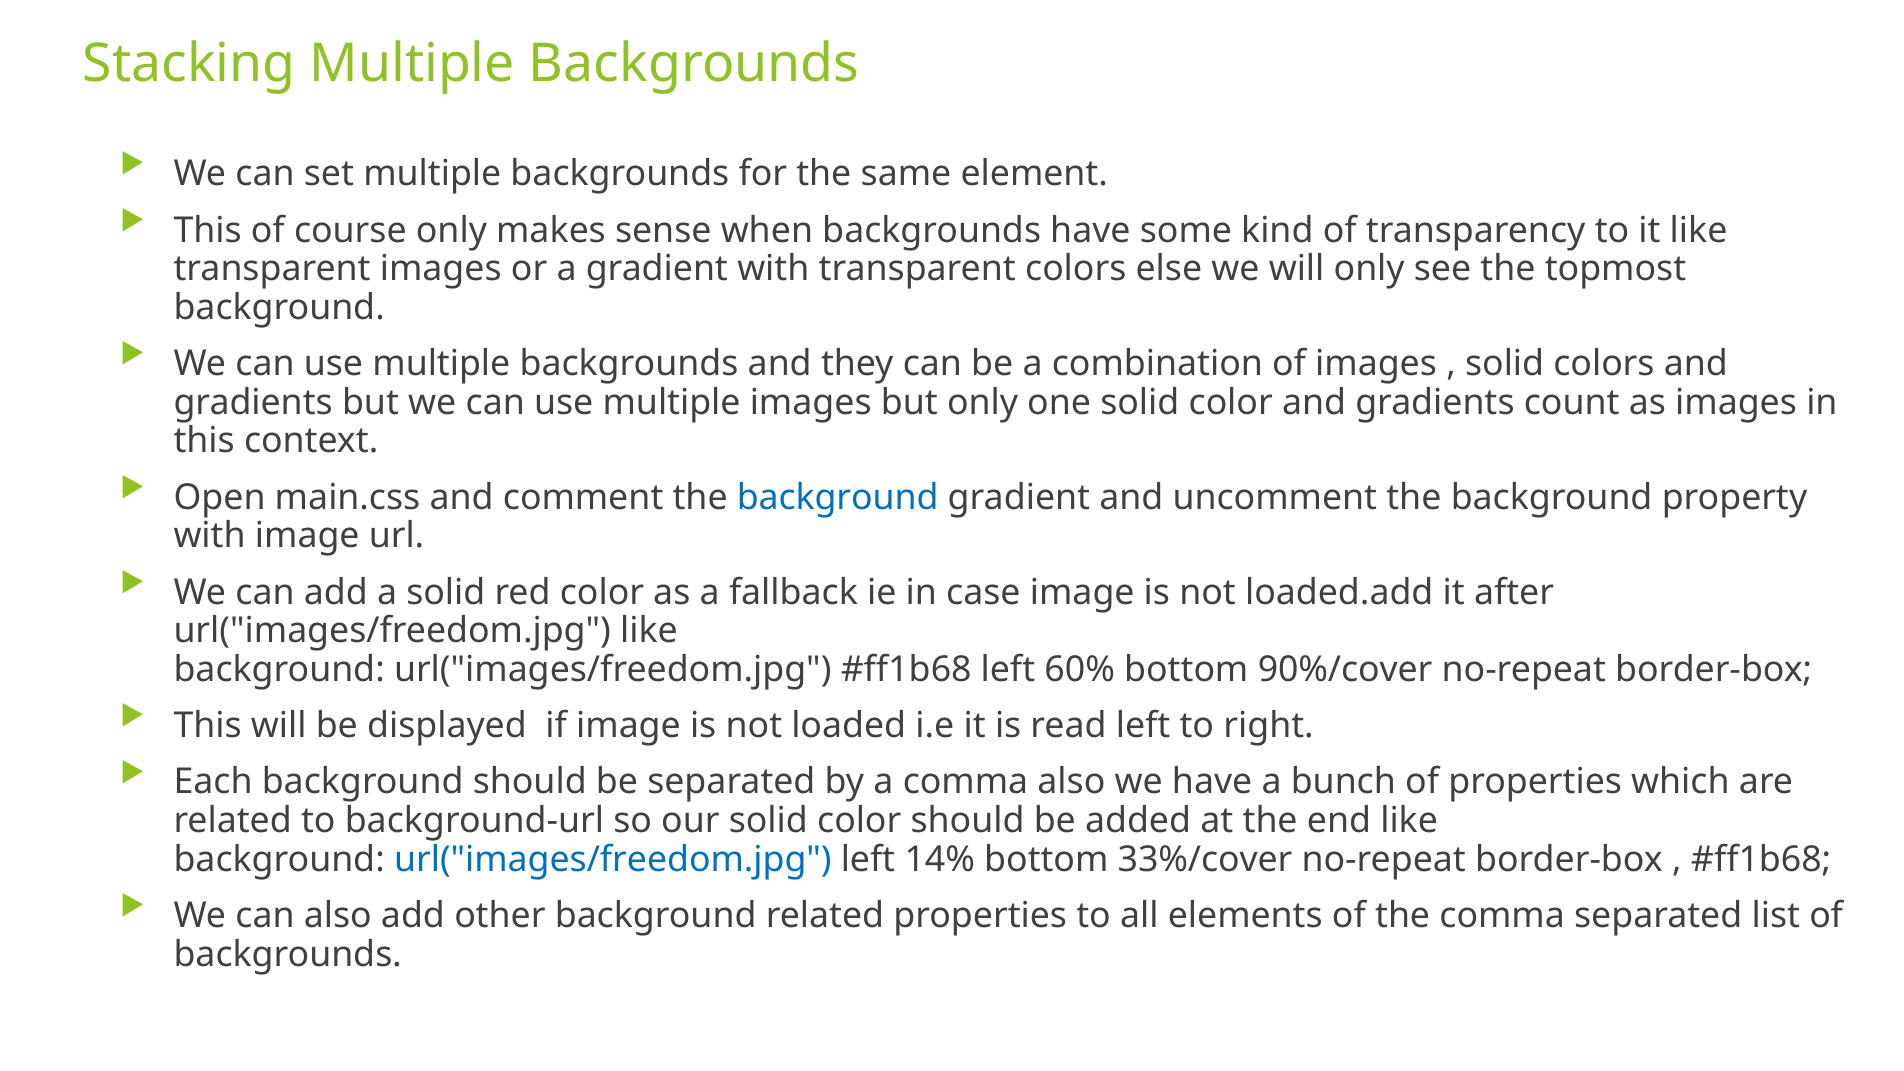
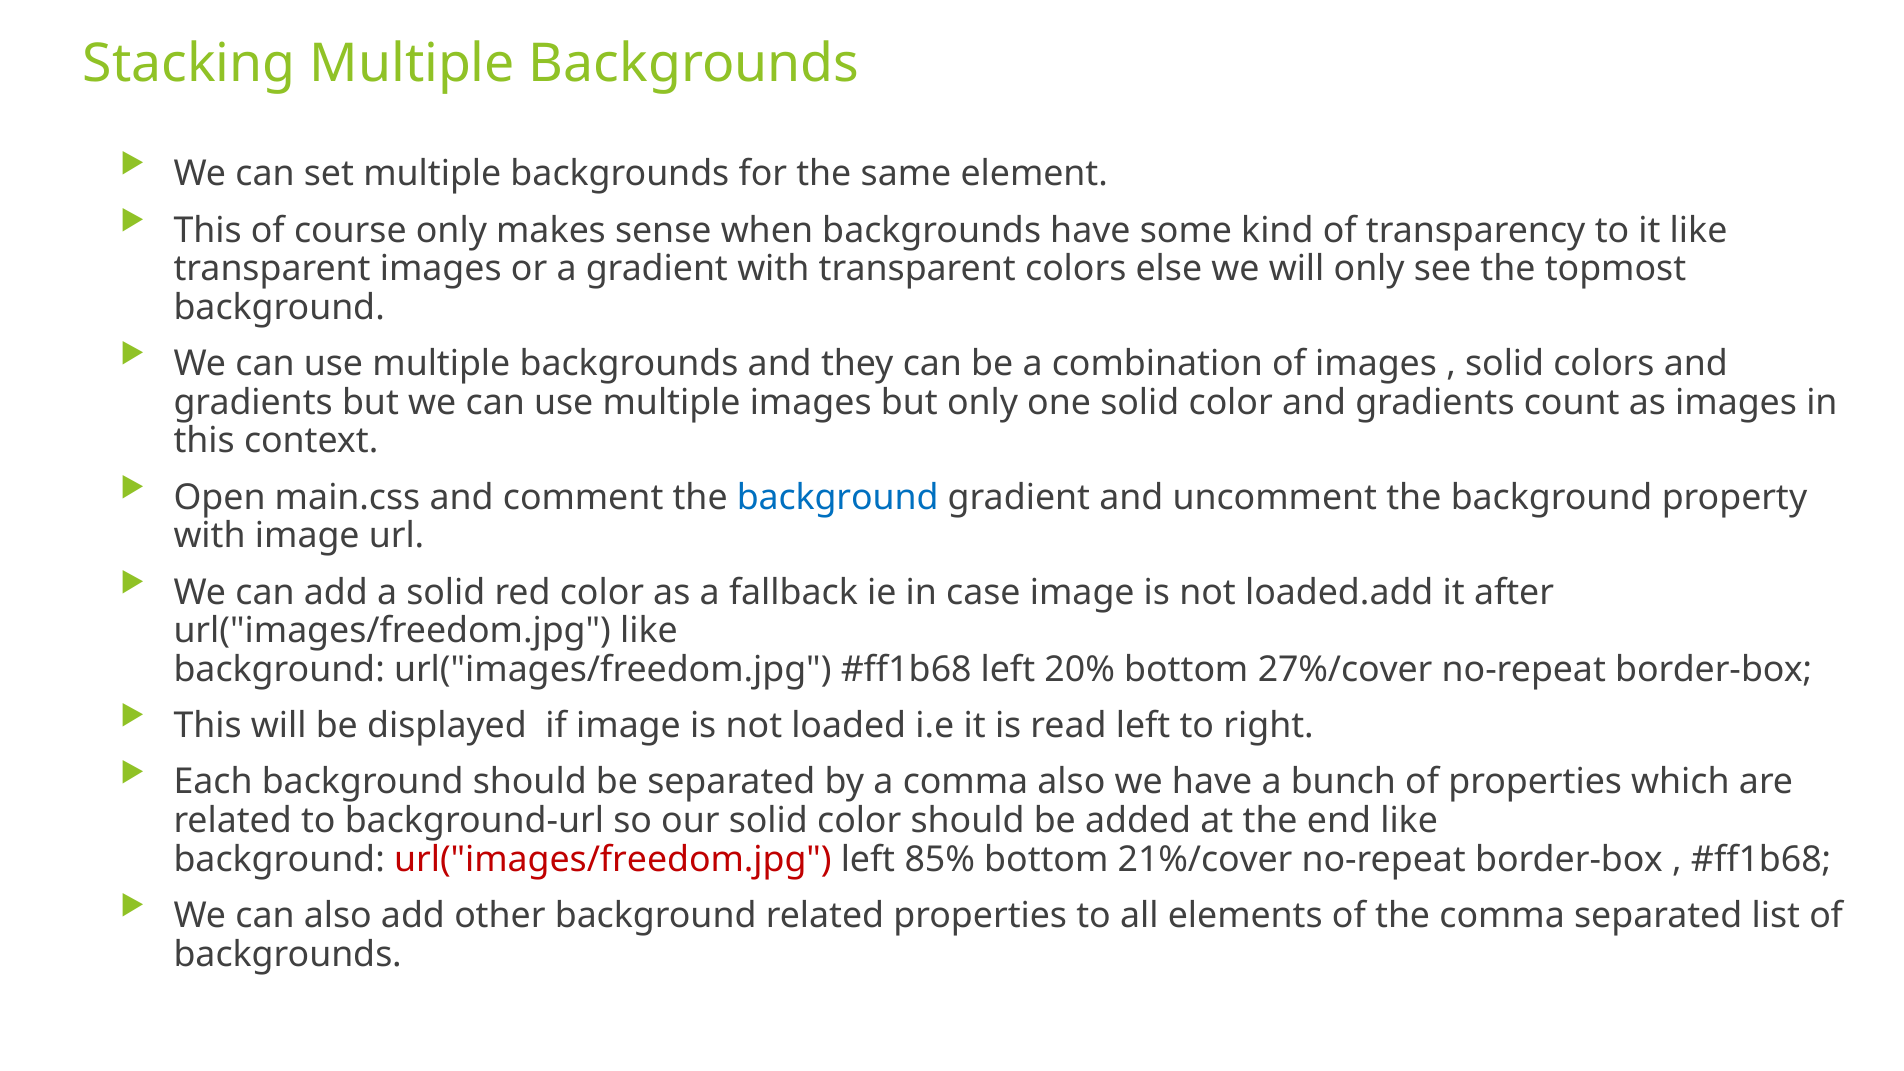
60%: 60% -> 20% (1080, 669)
90%/cover: 90%/cover -> 27%/cover (1345, 669)
url("images/freedom.jpg colour: blue -> red (613, 859)
14%: 14% -> 85% (940, 859)
33%/cover: 33%/cover -> 21%/cover (1205, 859)
